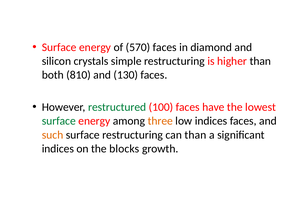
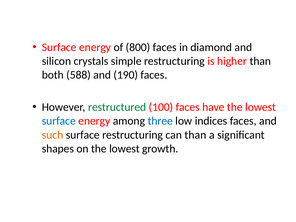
570: 570 -> 800 (138, 47)
810: 810 -> 588 (79, 75)
130: 130 -> 190 (126, 75)
surface colour: green -> blue (59, 121)
three colour: orange -> blue (160, 121)
indices: indices -> shapes (58, 149)
on the blocks: blocks -> lowest (124, 149)
